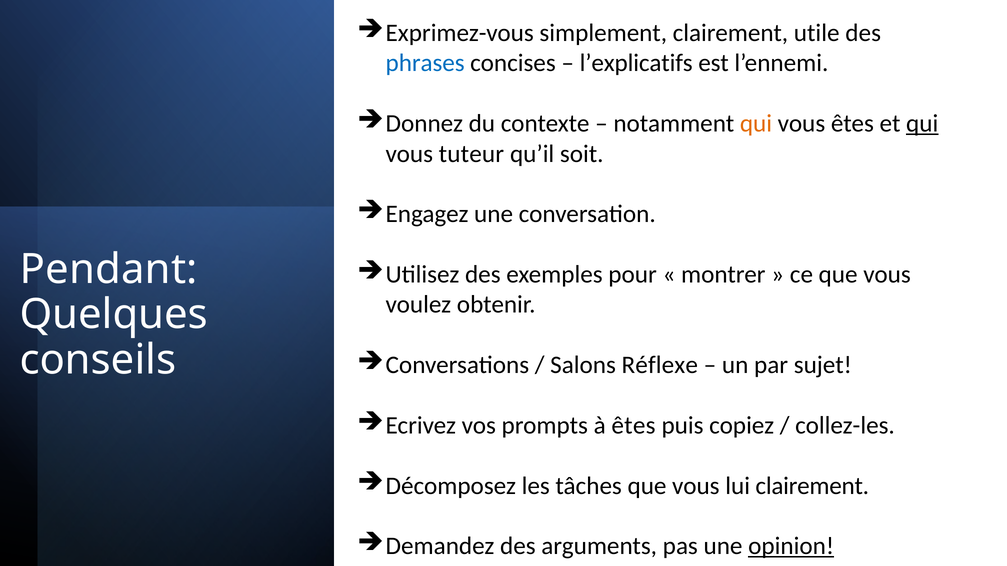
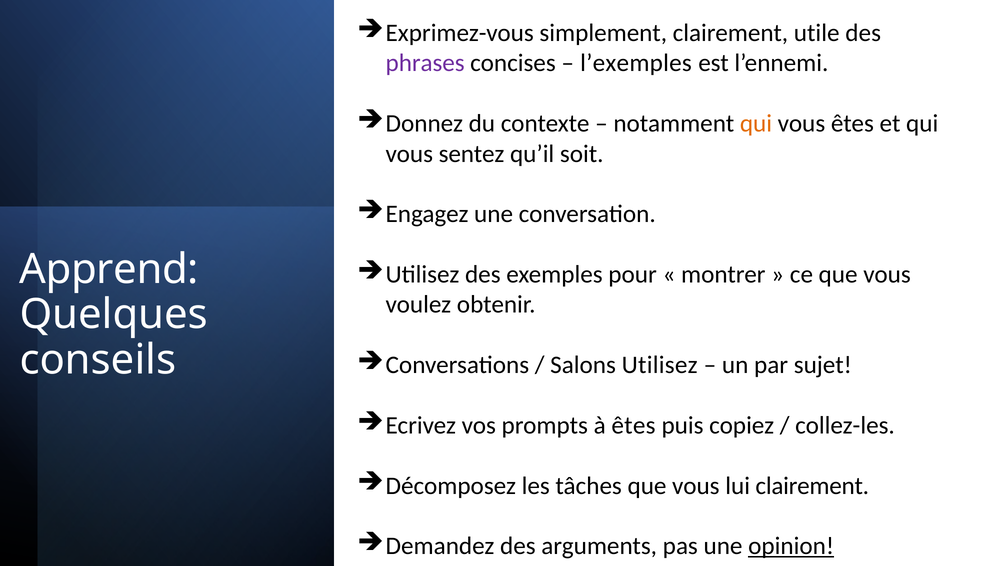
phrases colour: blue -> purple (425, 63)
l’explicatifs: l’explicatifs -> l’exemples (636, 63)
qui underline: present -> none (922, 124)
tuteur: tuteur -> sentez (472, 154)
Pendant: Pendant -> Apprend (109, 269)
Salons Réflexe: Réflexe -> Utilisez (660, 365)
